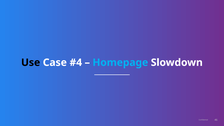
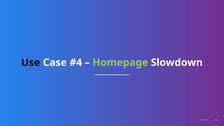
Homepage colour: light blue -> light green (120, 63)
